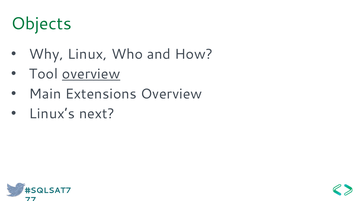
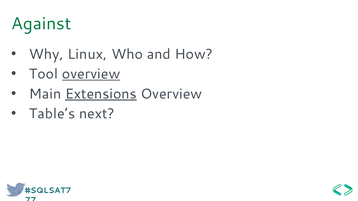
Objects: Objects -> Against (41, 24)
Extensions underline: none -> present (101, 94)
Linux’s: Linux’s -> Table’s (52, 114)
